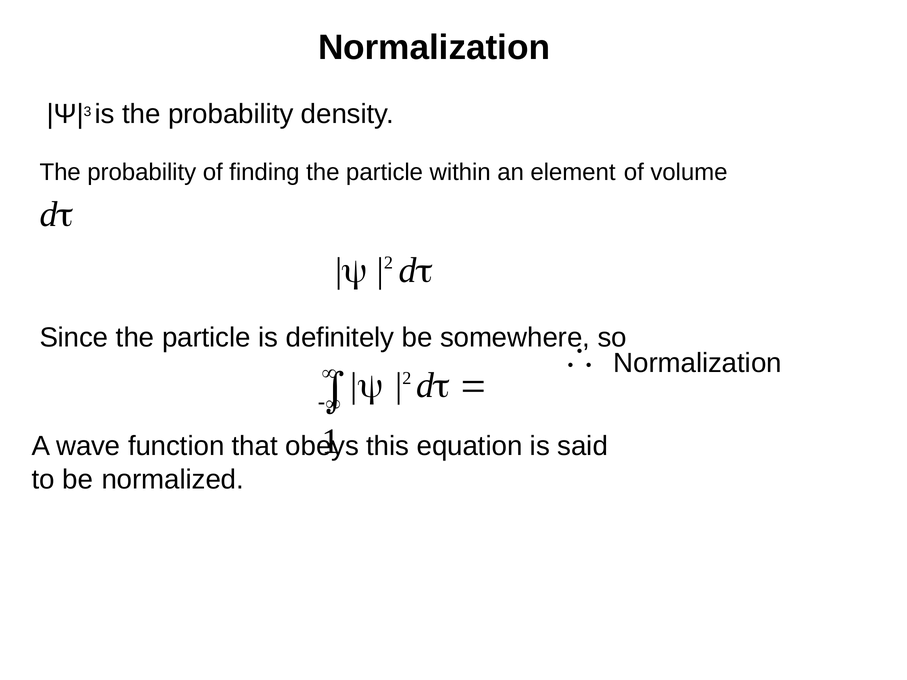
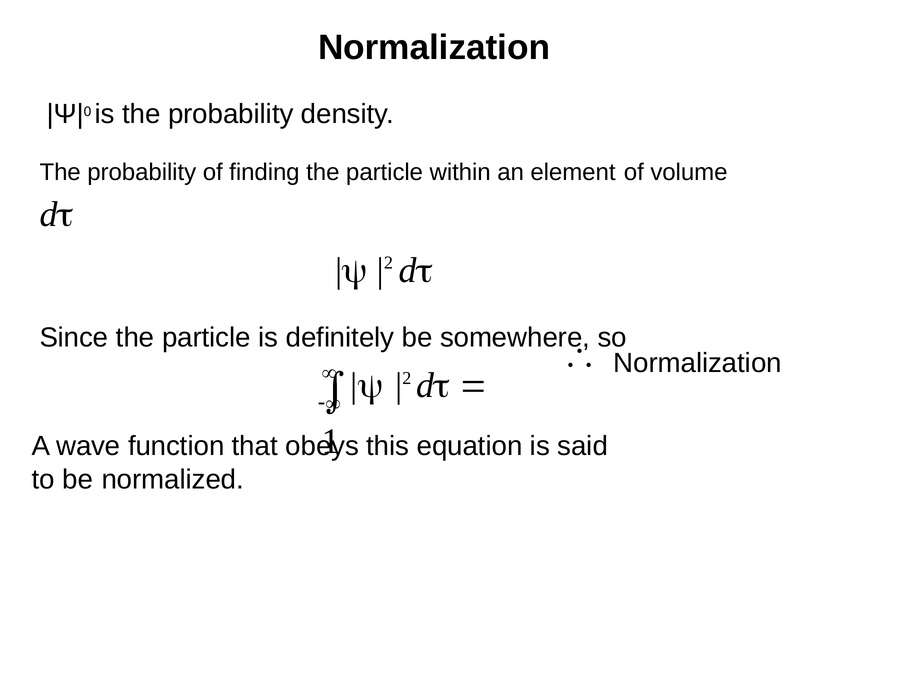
3: 3 -> 0 (87, 112)
